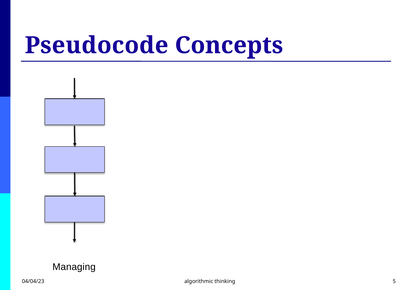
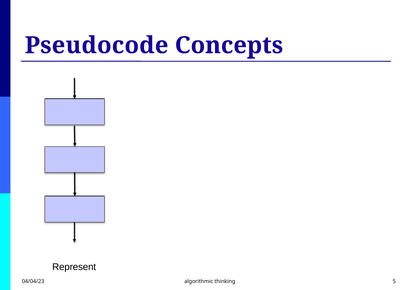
Managing: Managing -> Represent (74, 267)
